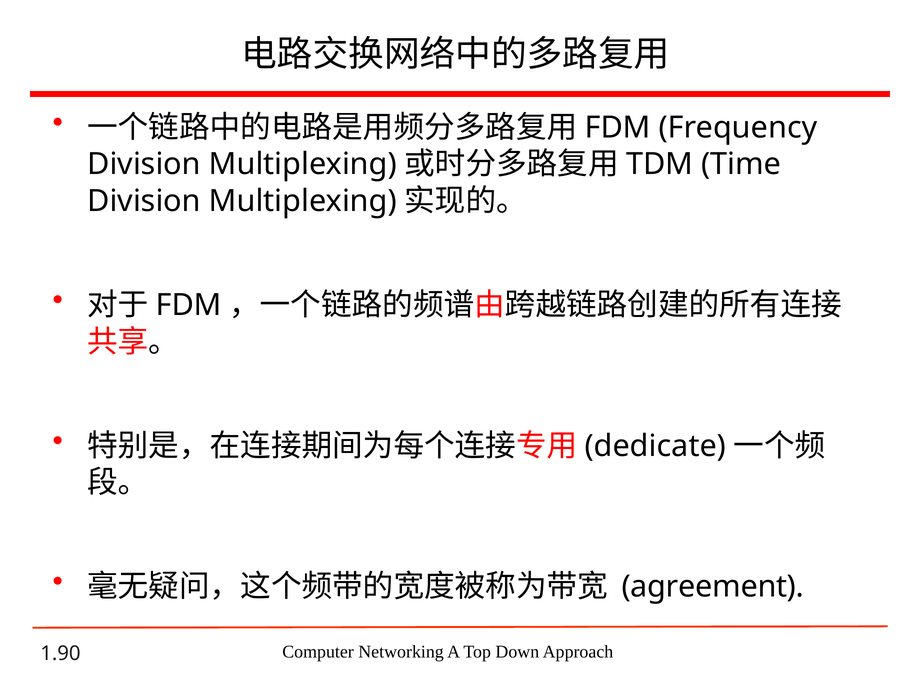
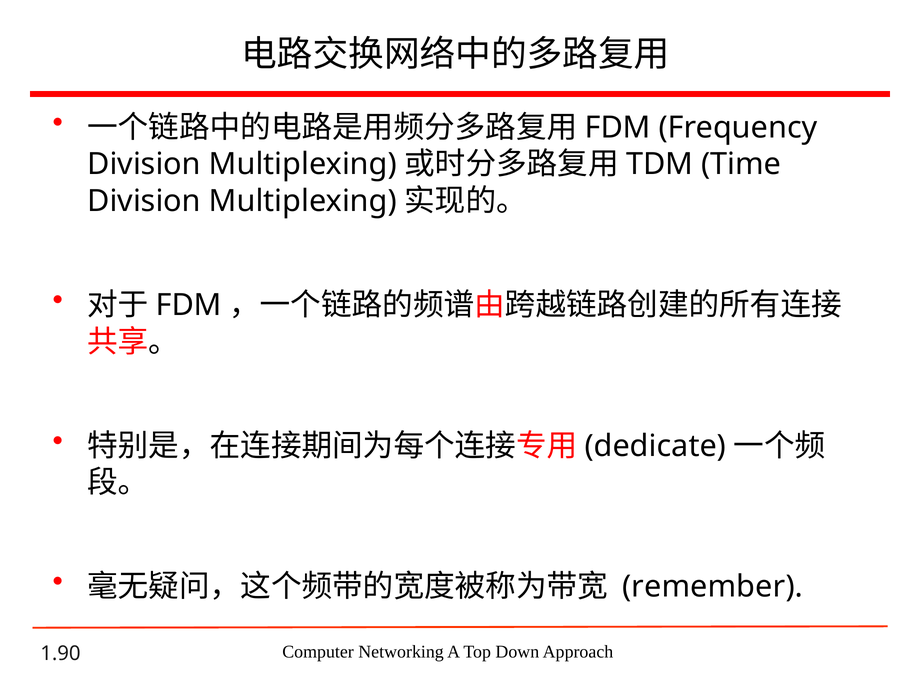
agreement: agreement -> remember (713, 587)
